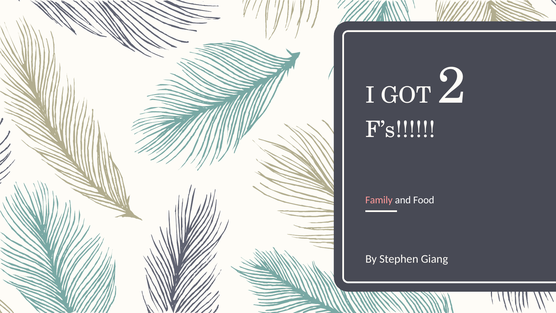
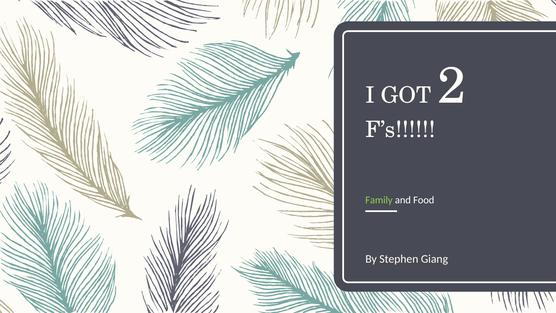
Family colour: pink -> light green (379, 200)
